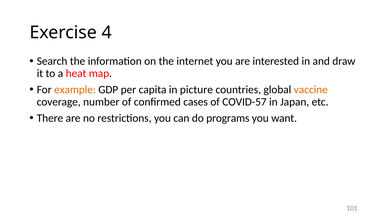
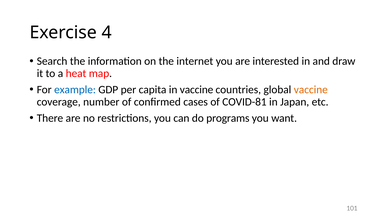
example colour: orange -> blue (75, 90)
in picture: picture -> vaccine (197, 90)
COVID-57: COVID-57 -> COVID-81 (244, 102)
